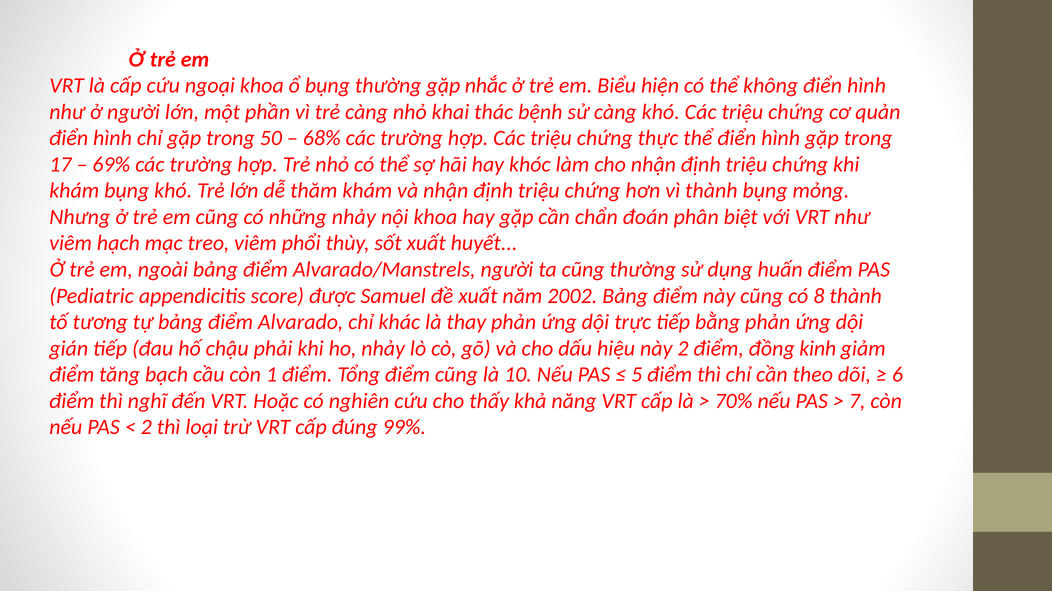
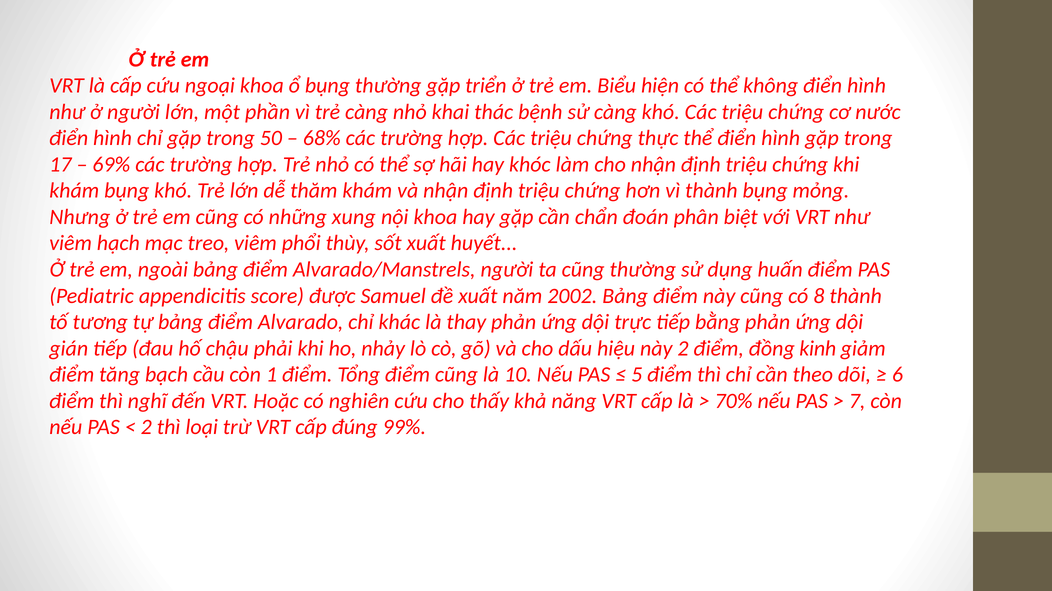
nhắc: nhắc -> triển (486, 86)
quản: quản -> nước (878, 112)
những nhảy: nhảy -> xung (354, 217)
